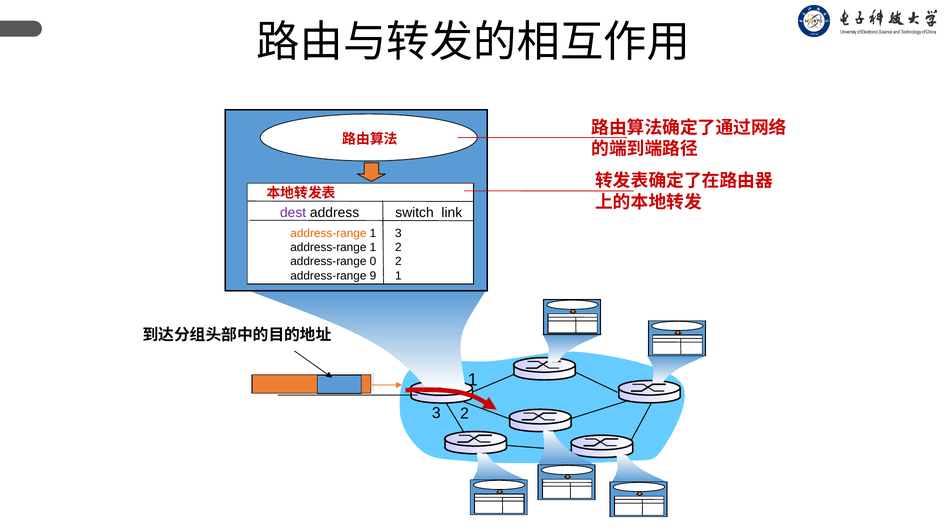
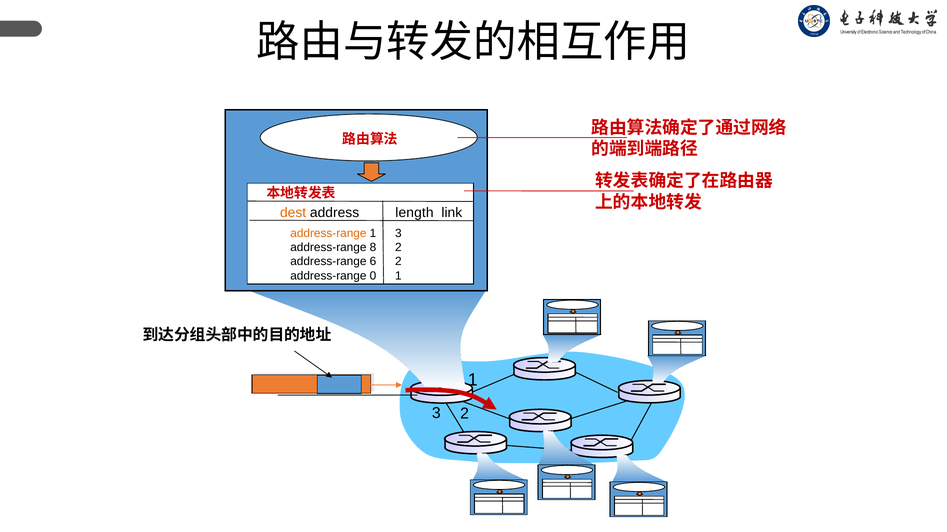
dest colour: purple -> orange (293, 213)
switch: switch -> length (414, 213)
1: 1 -> 8 (373, 248)
0: 0 -> 6 (373, 262)
9: 9 -> 0 (373, 276)
